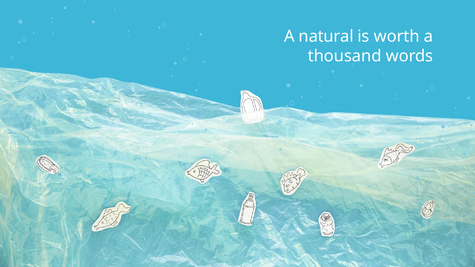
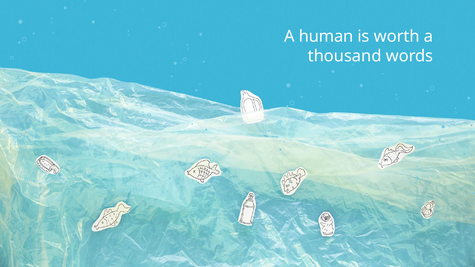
natural: natural -> human (326, 36)
